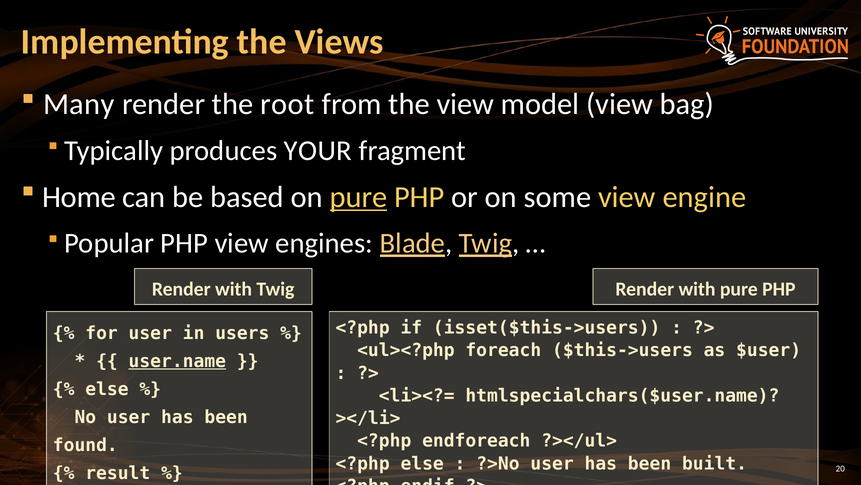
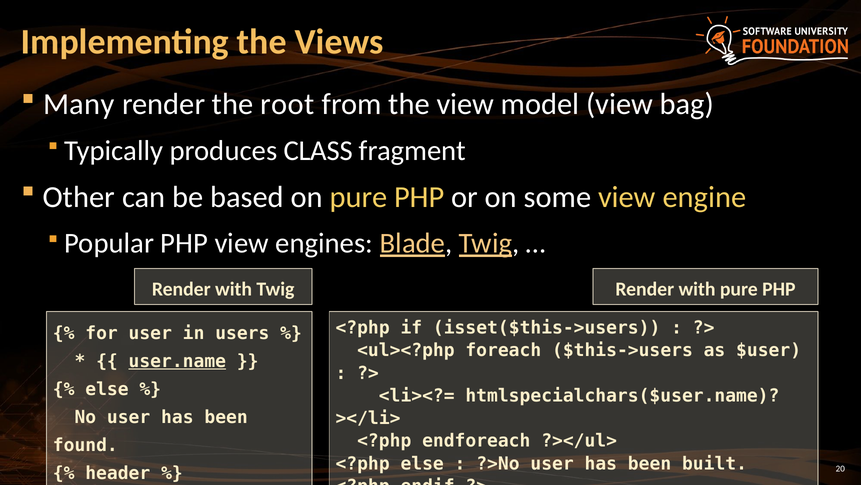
YOUR: YOUR -> CLASS (318, 150)
Home: Home -> Other (79, 197)
pure underline: present -> none (359, 197)
result: result -> header (118, 473)
